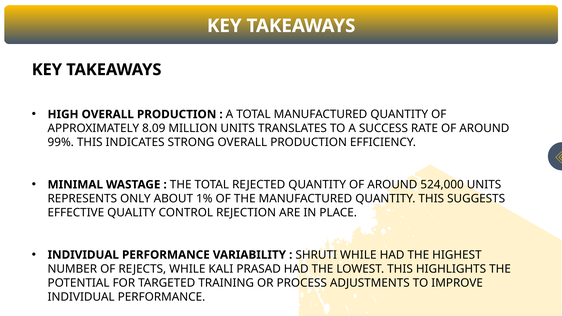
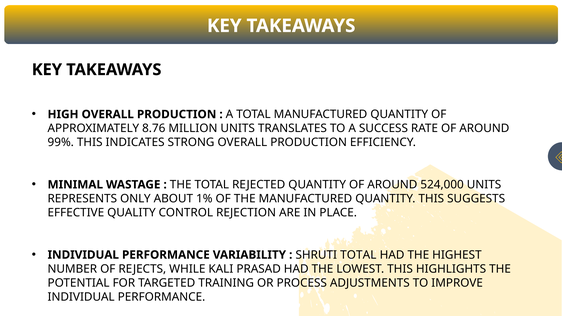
8.09: 8.09 -> 8.76 (154, 128)
SHRUTI WHILE: WHILE -> TOTAL (358, 255)
